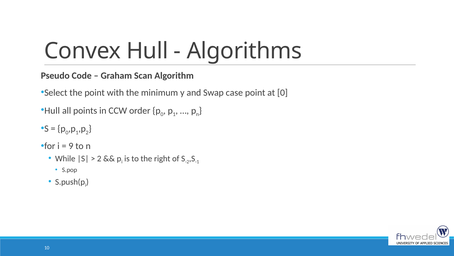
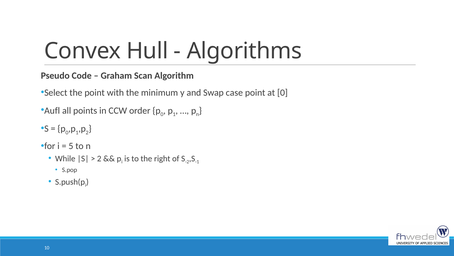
Hull: Hull -> Aufl (52, 110)
9: 9 -> 5 (71, 146)
